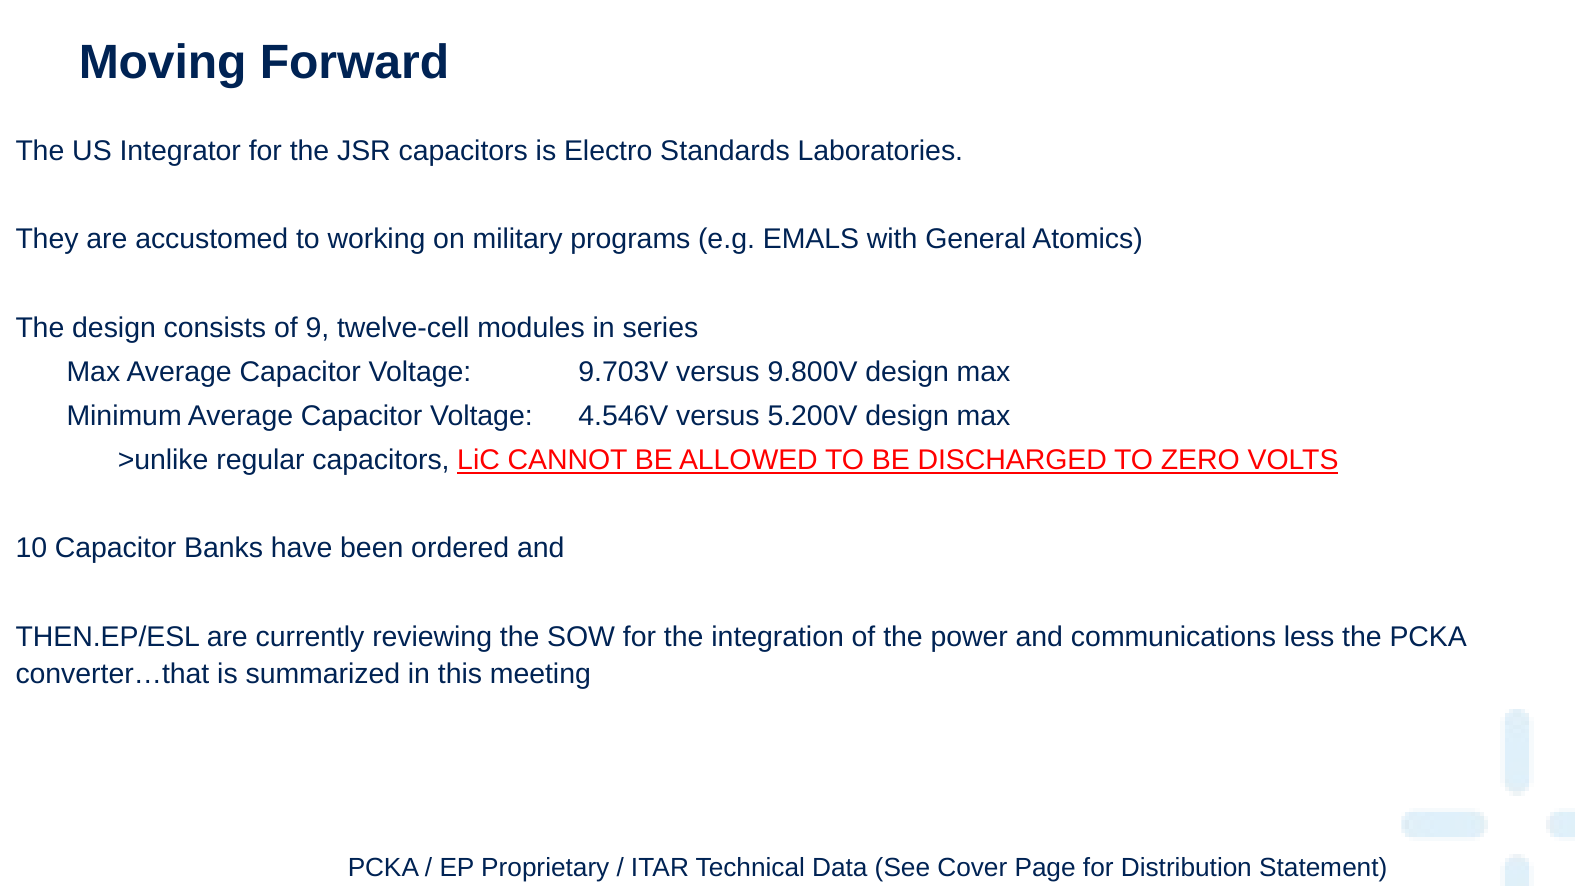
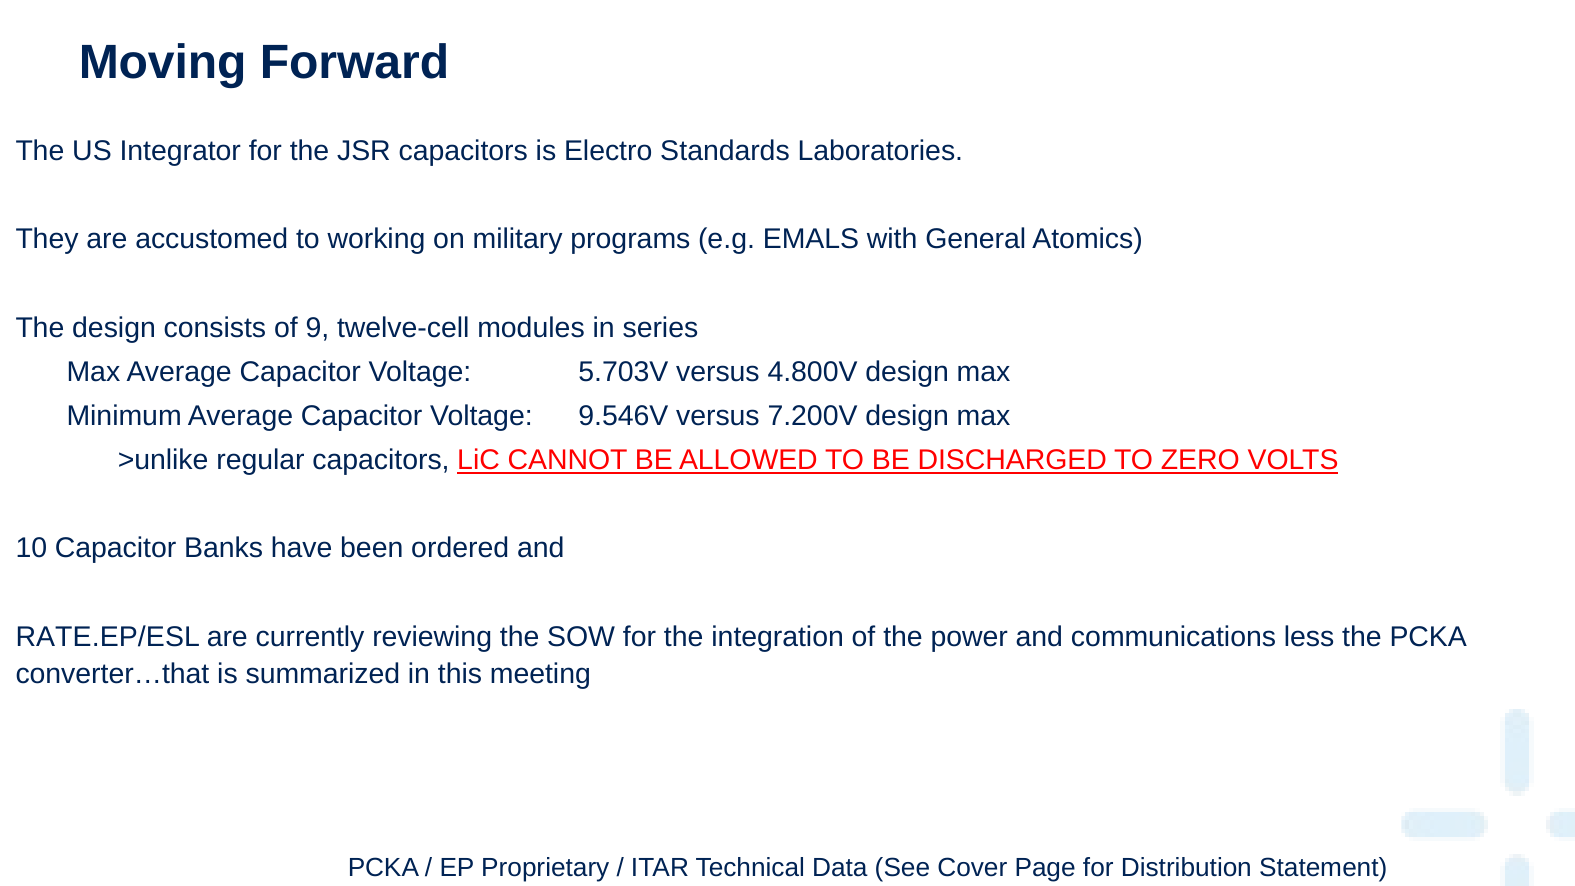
9.703V: 9.703V -> 5.703V (623, 372)
9.800V: 9.800V -> 4.800V (813, 372)
4.546V: 4.546V -> 9.546V (623, 416)
5.200V: 5.200V -> 7.200V (813, 416)
THEN.EP/ESL: THEN.EP/ESL -> RATE.EP/ESL (108, 637)
